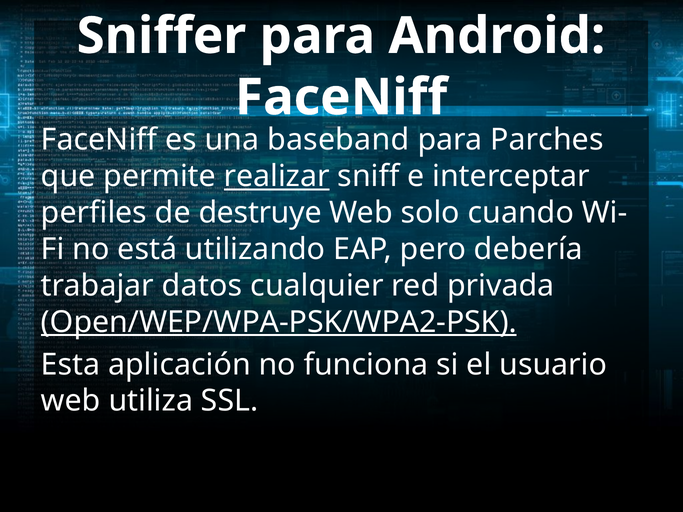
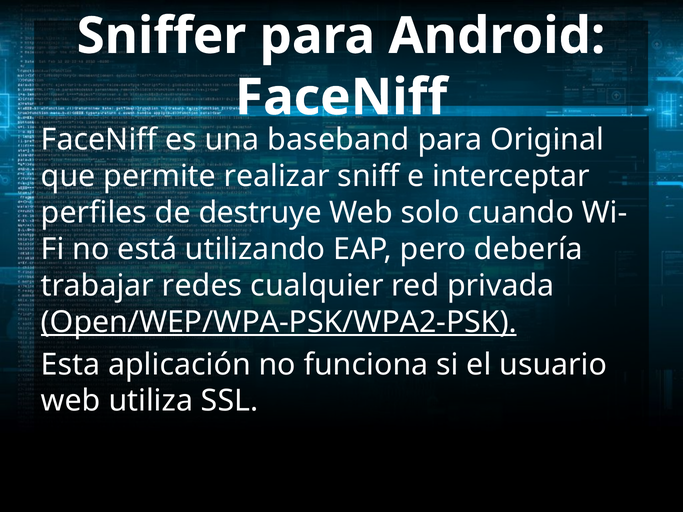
Parches: Parches -> Original (547, 140)
realizar underline: present -> none (277, 176)
datos: datos -> redes (202, 286)
